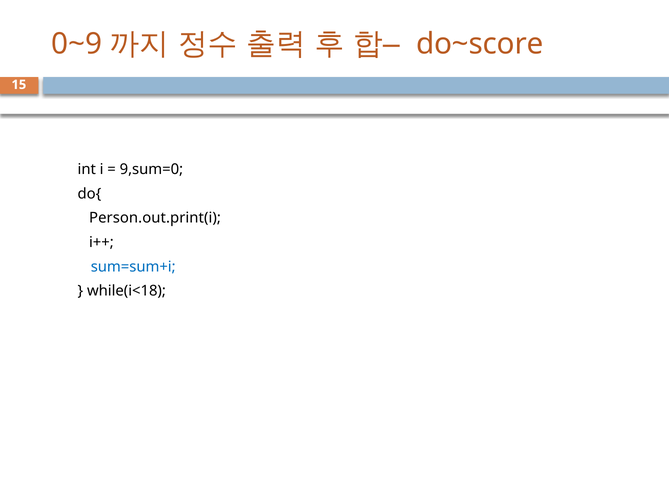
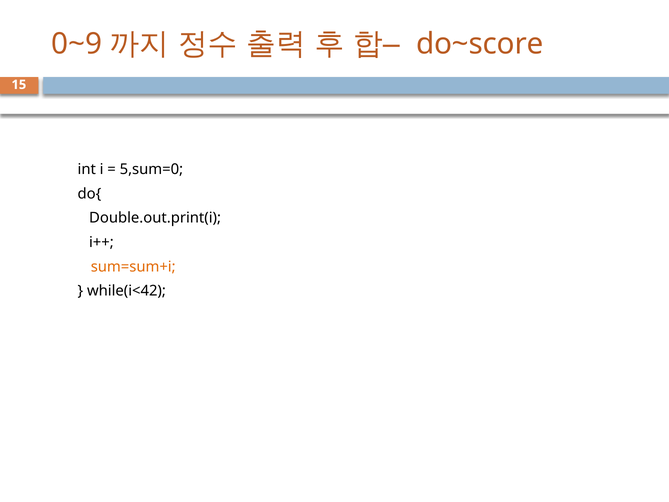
9,sum=0: 9,sum=0 -> 5,sum=0 (151, 169)
Person.out.print(i: Person.out.print(i -> Double.out.print(i (155, 218)
sum=sum+i colour: blue -> orange (133, 267)
while(i<18: while(i<18 -> while(i<42 (126, 291)
